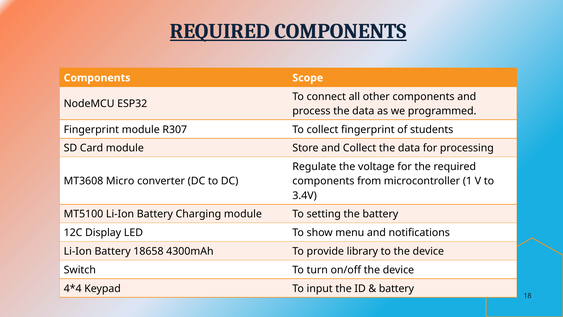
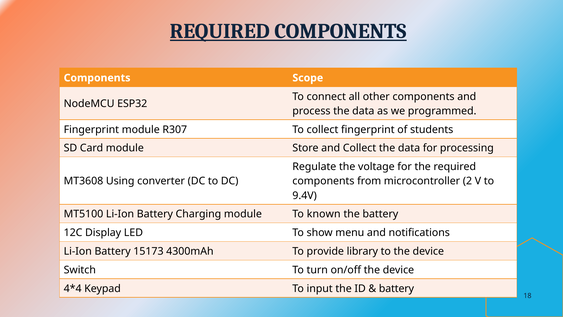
Micro: Micro -> Using (120, 181)
1: 1 -> 2 (467, 181)
3.4V: 3.4V -> 9.4V (305, 195)
setting: setting -> known (324, 214)
18658: 18658 -> 15173 (148, 251)
